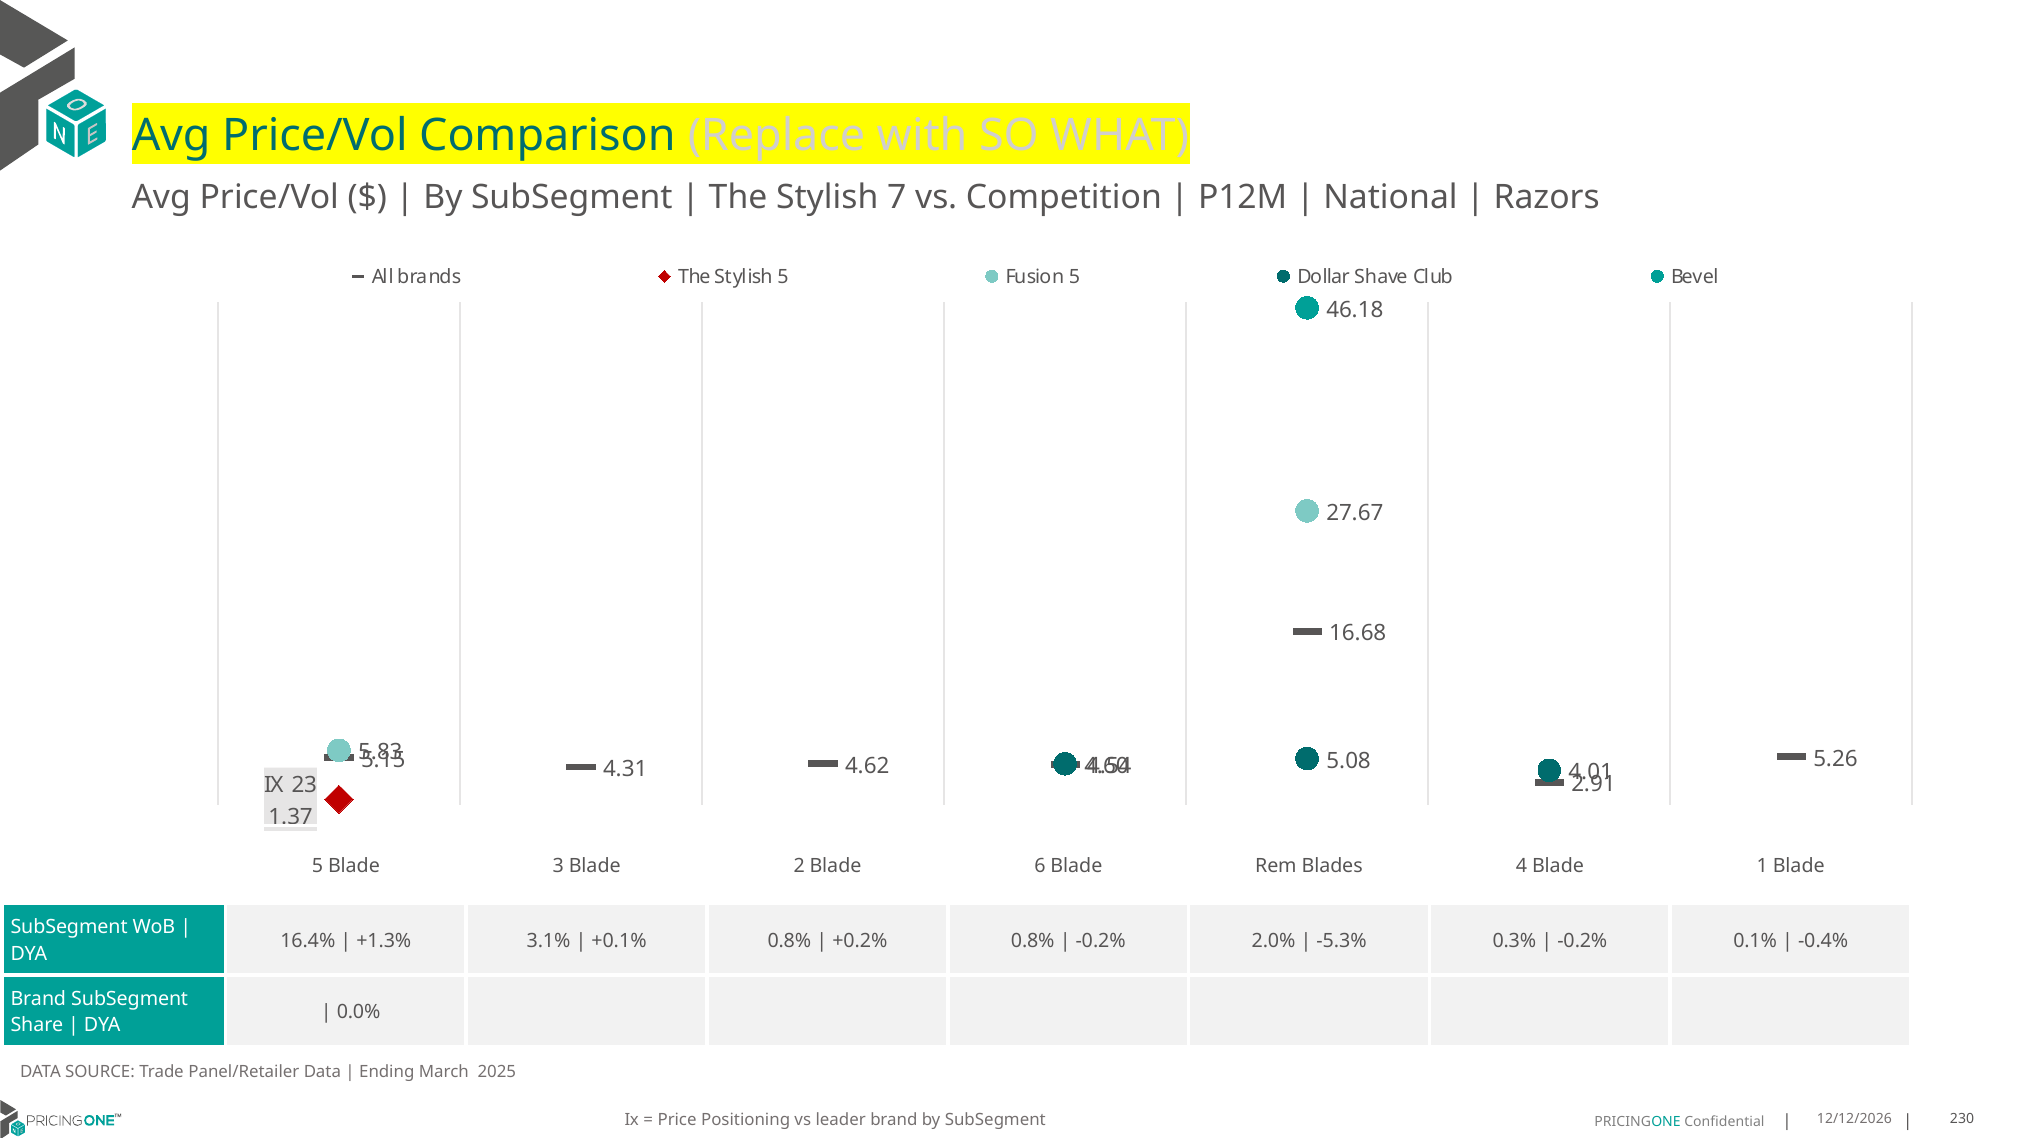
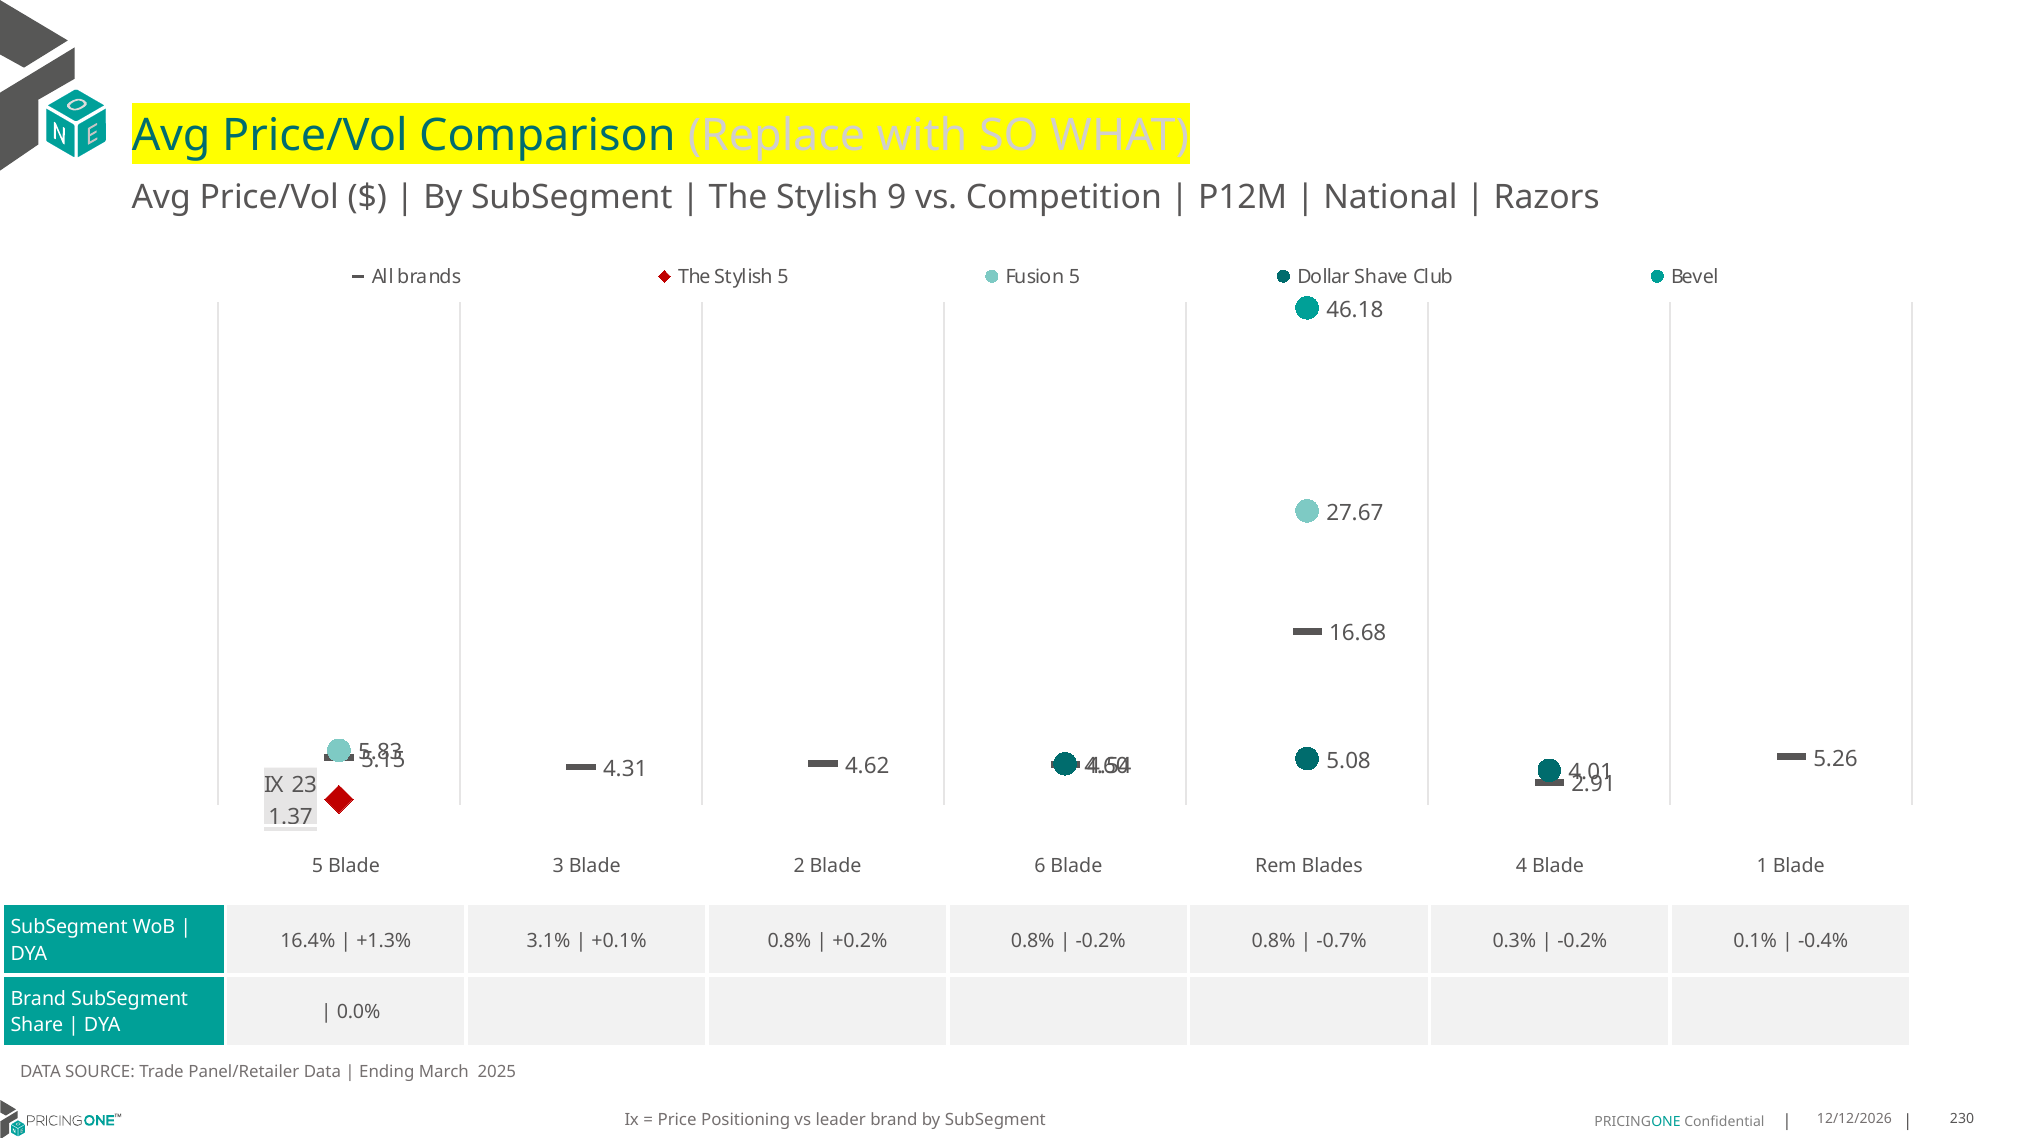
7: 7 -> 9 (897, 197)
-0.2% 2.0%: 2.0% -> 0.8% (1274, 941)
-5.3%: -5.3% -> -0.7% (1342, 941)
